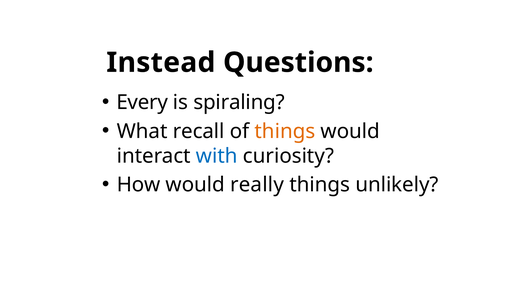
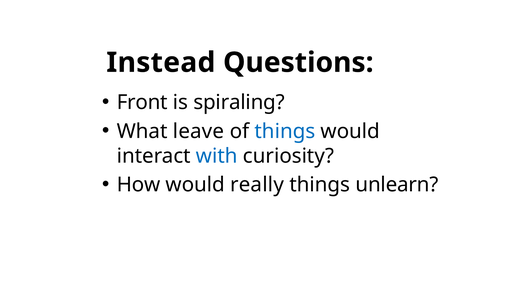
Every: Every -> Front (142, 103)
recall: recall -> leave (199, 131)
things colour: orange -> blue (285, 131)
unlikely: unlikely -> unlearn (397, 185)
